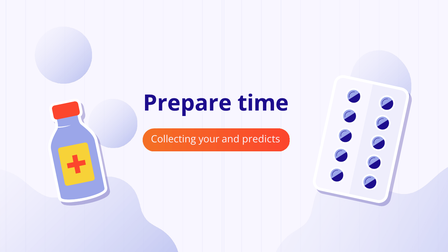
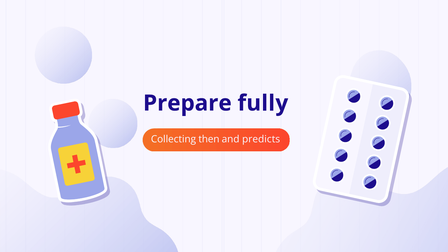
time: time -> fully (263, 103)
your: your -> then (209, 139)
